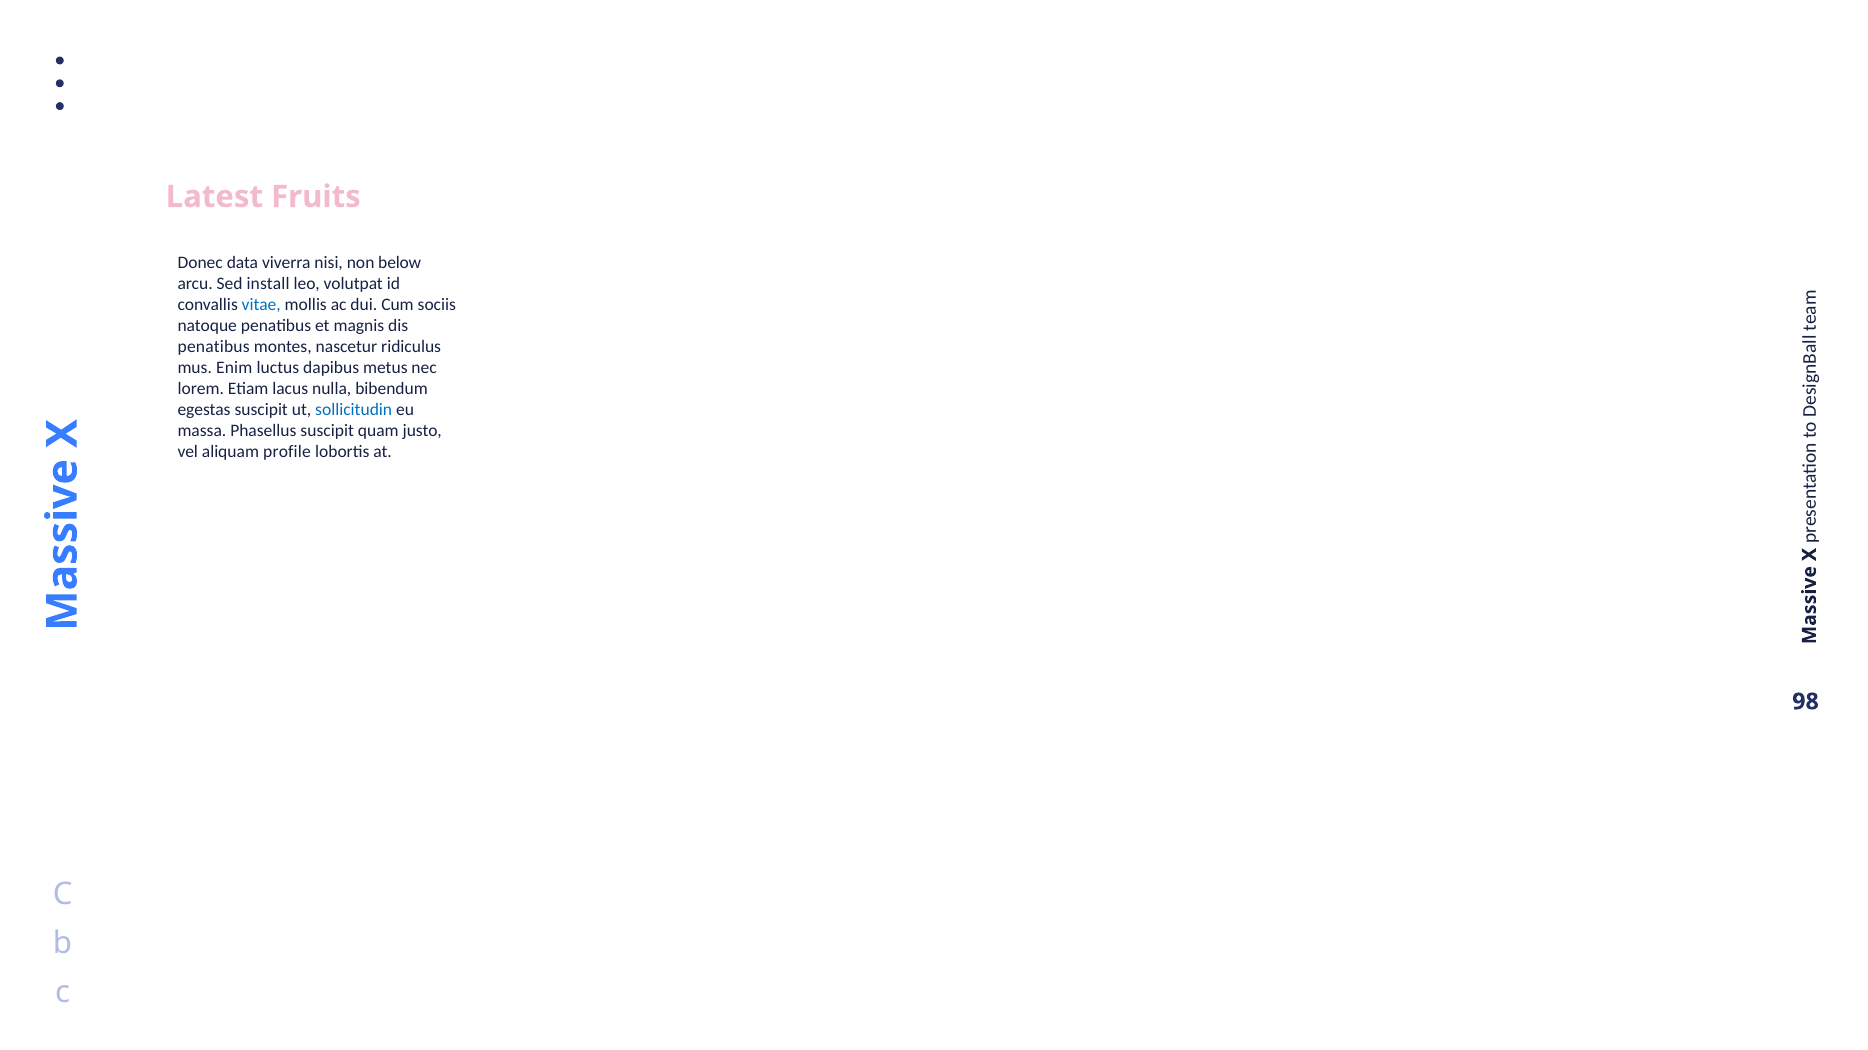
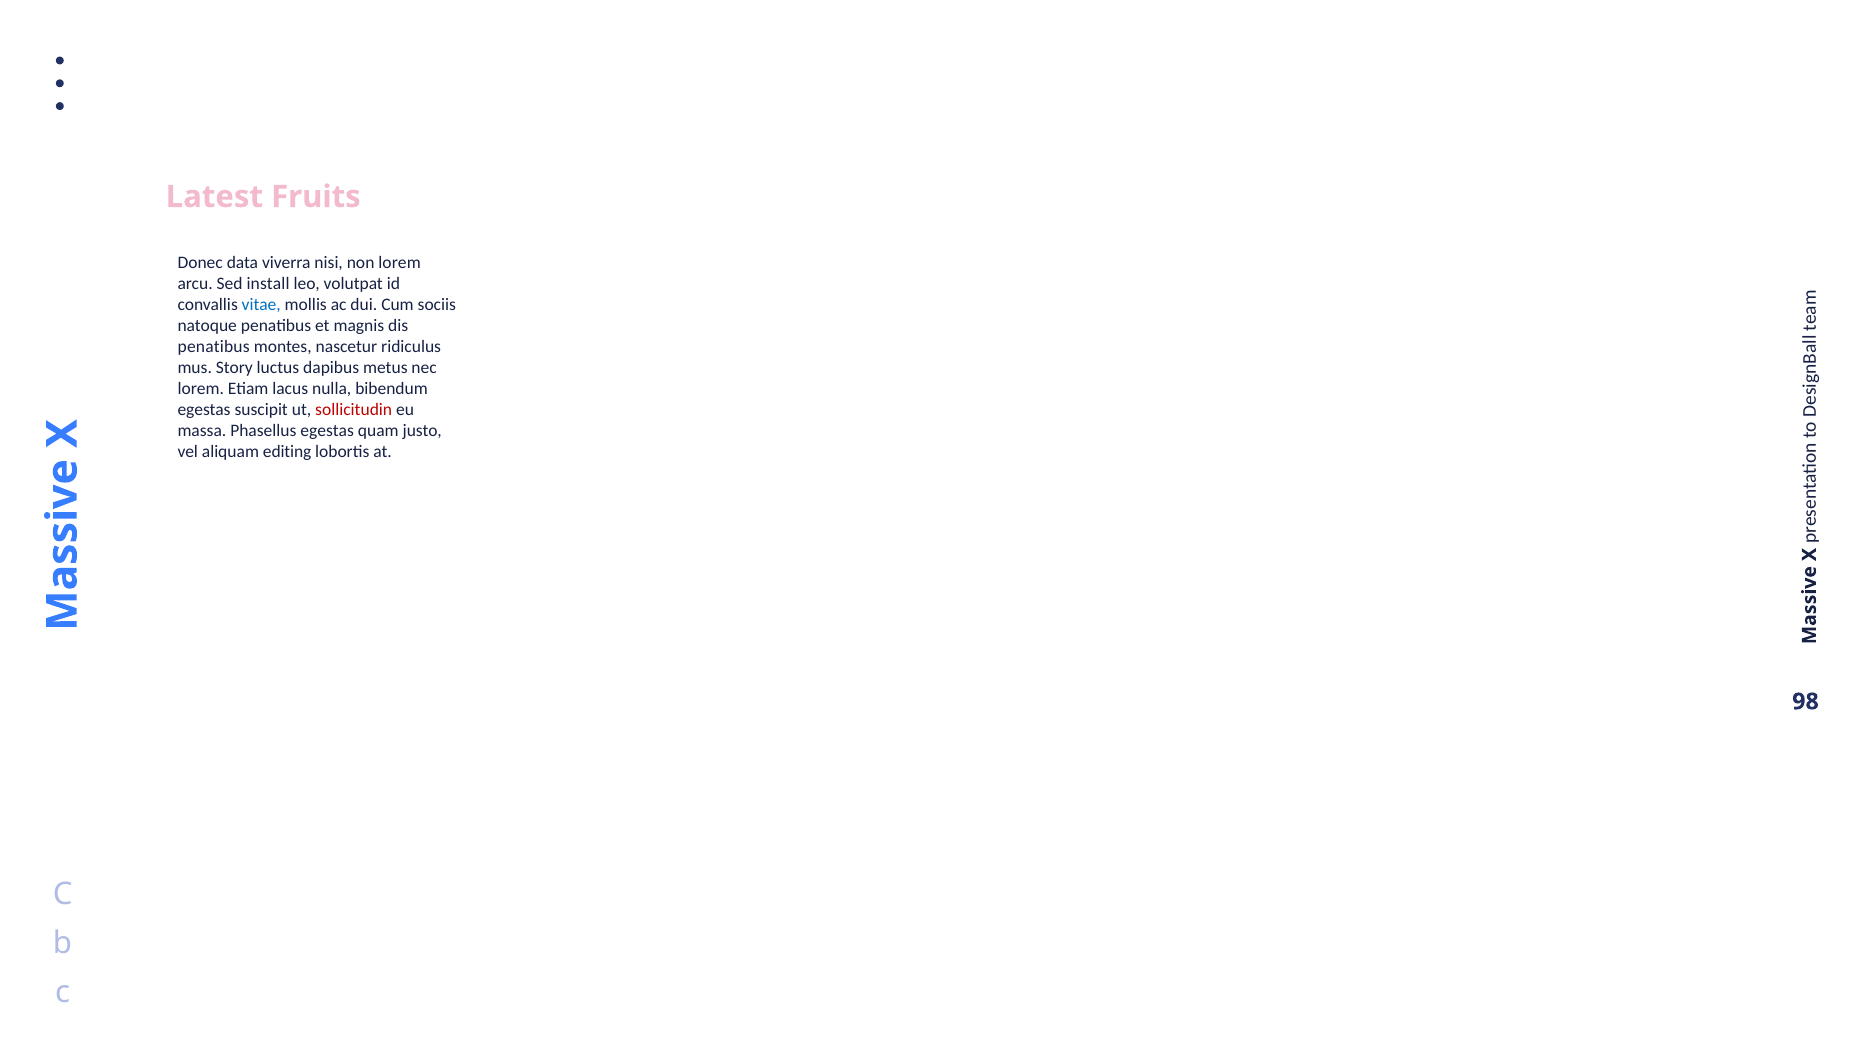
non below: below -> lorem (400, 263)
Enim: Enim -> Story (234, 368)
sollicitudin colour: blue -> red (354, 410)
Phasellus suscipit: suscipit -> egestas (327, 431)
profile: profile -> editing (287, 452)
